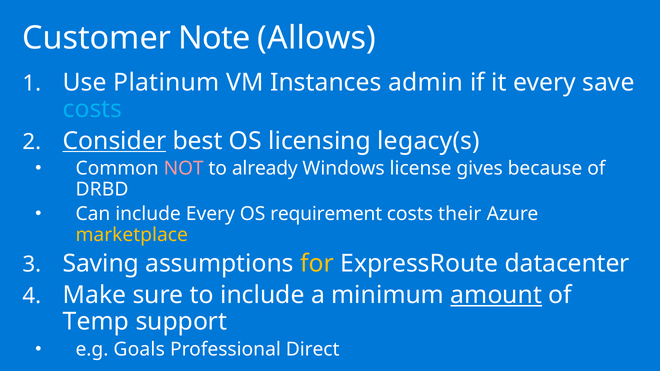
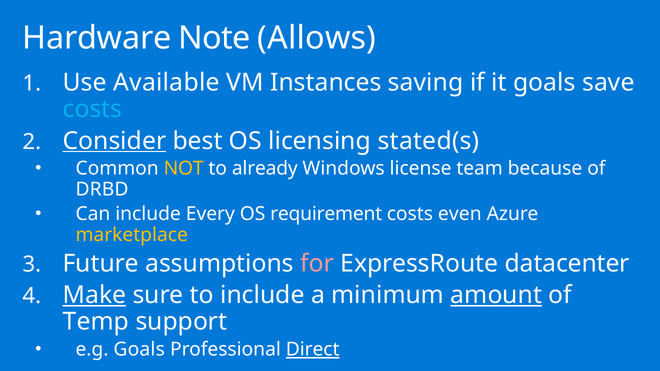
Customer: Customer -> Hardware (97, 38)
Platinum: Platinum -> Available (166, 83)
admin: admin -> saving (426, 83)
it every: every -> goals (544, 83)
legacy(s: legacy(s -> stated(s (428, 141)
NOT colour: pink -> yellow (184, 169)
gives: gives -> team (480, 169)
their: their -> even (460, 214)
Saving: Saving -> Future (101, 264)
for colour: yellow -> pink (317, 264)
Make underline: none -> present (94, 295)
Direct underline: none -> present (313, 350)
